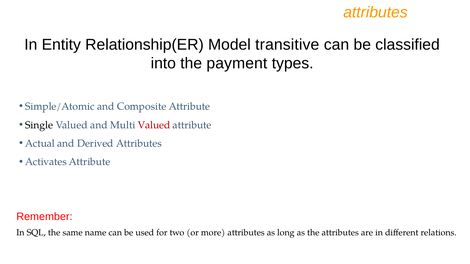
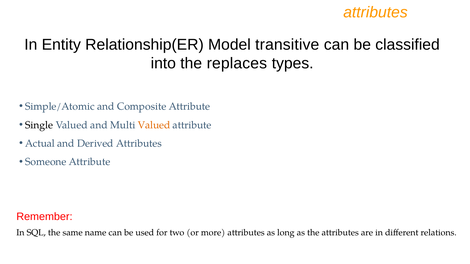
payment: payment -> replaces (237, 64)
Valued colour: red -> orange (154, 125)
Activates: Activates -> Someone (46, 162)
